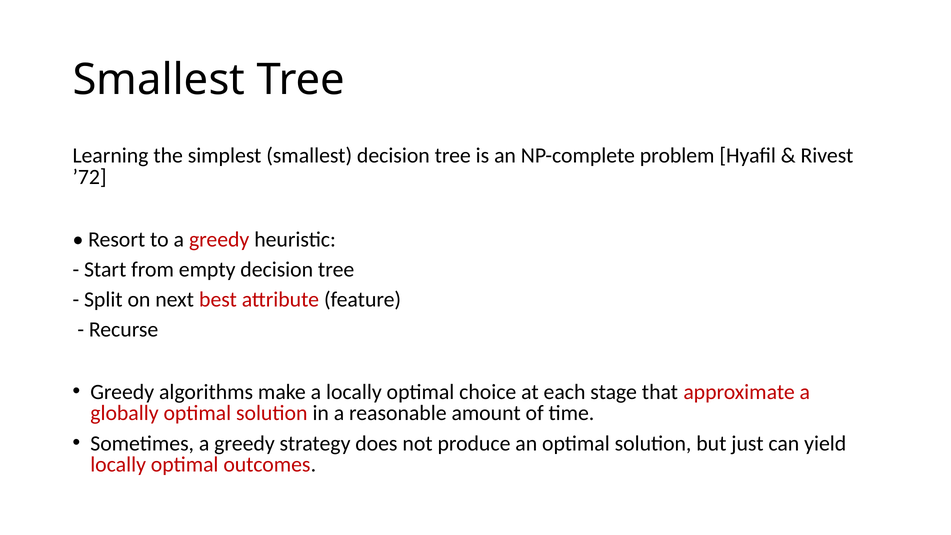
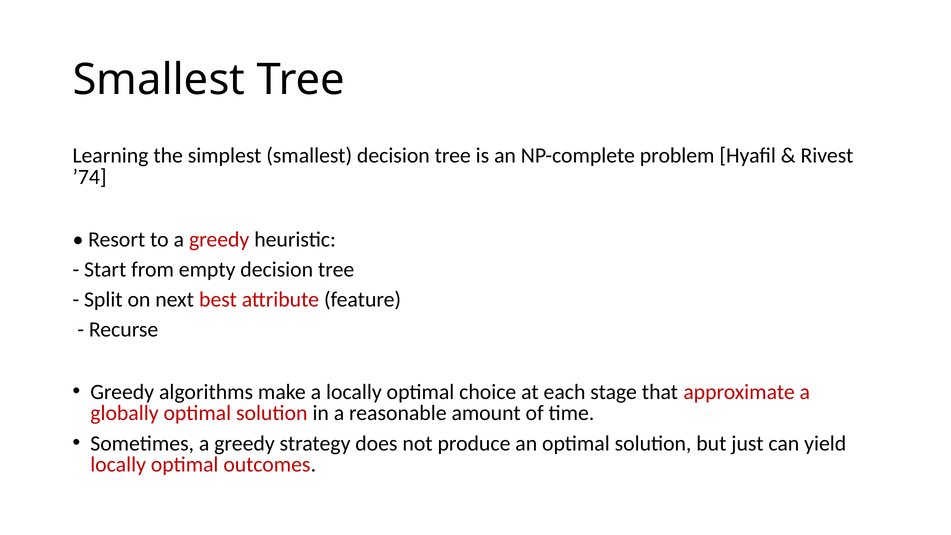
’72: ’72 -> ’74 (90, 177)
